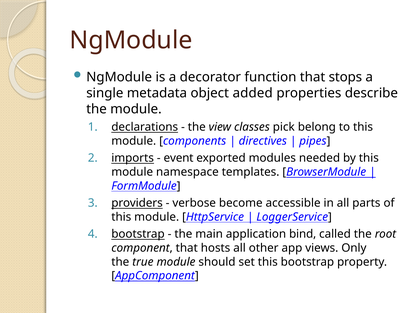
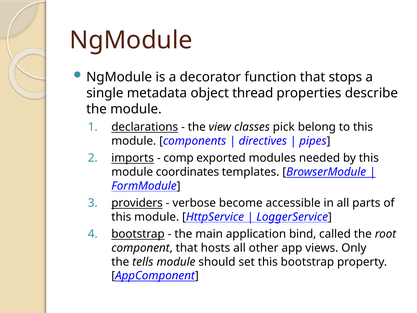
added: added -> thread (253, 93)
event: event -> comp (179, 158)
namespace: namespace -> coordinates (187, 172)
true: true -> tells (143, 262)
